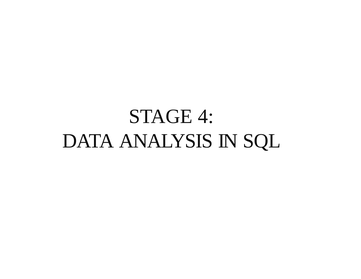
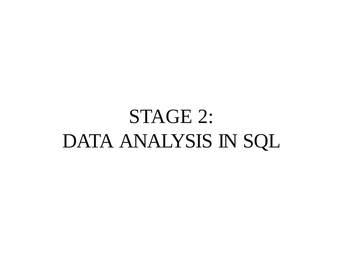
4: 4 -> 2 (206, 117)
